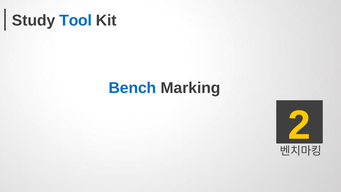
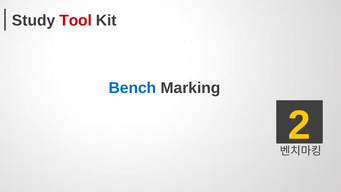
Tool colour: blue -> red (76, 20)
